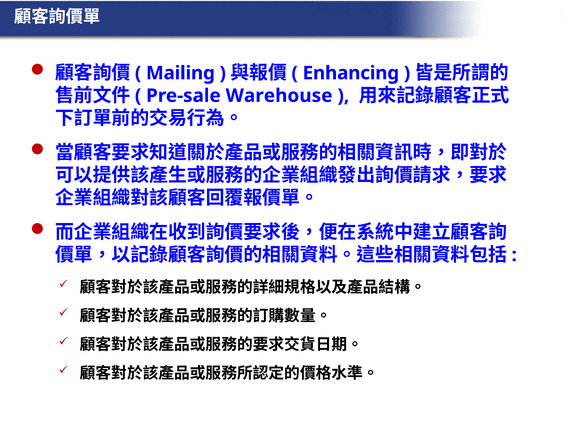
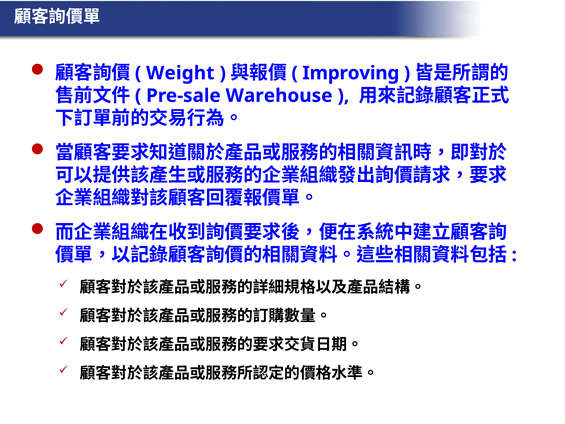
Mailing: Mailing -> Weight (180, 73)
Enhancing: Enhancing -> Improving (351, 73)
